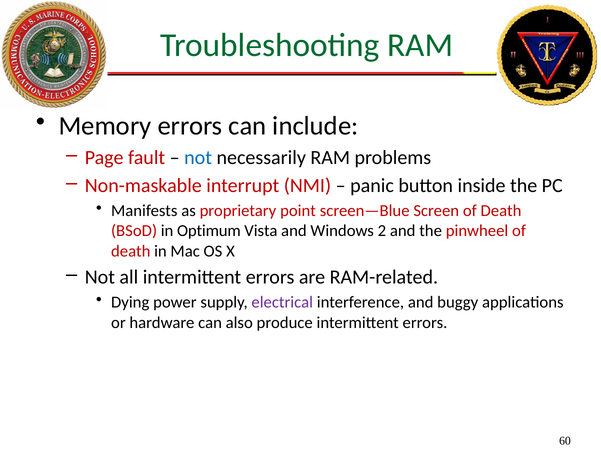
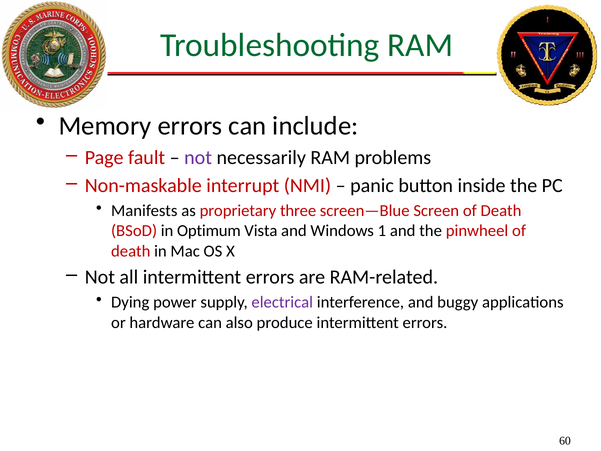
not colour: blue -> purple (198, 158)
point: point -> three (298, 211)
2: 2 -> 1 (382, 231)
